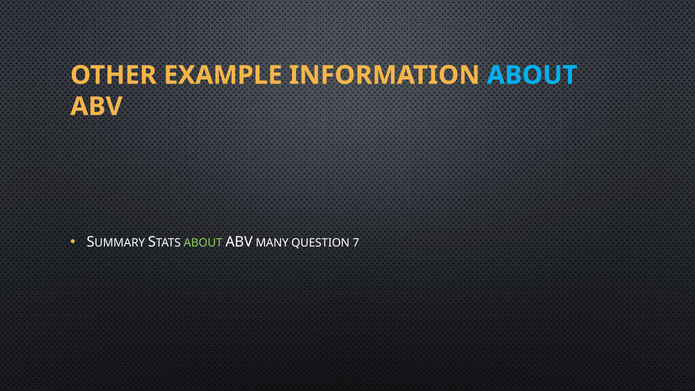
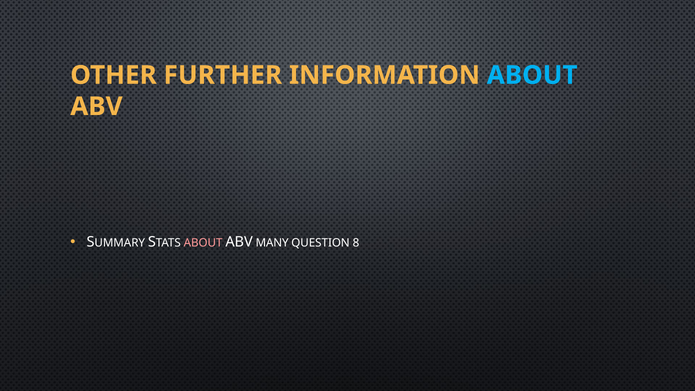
EXAMPLE: EXAMPLE -> FURTHER (223, 75)
ABOUT colour: light green -> pink (203, 243)
7: 7 -> 8 (356, 243)
